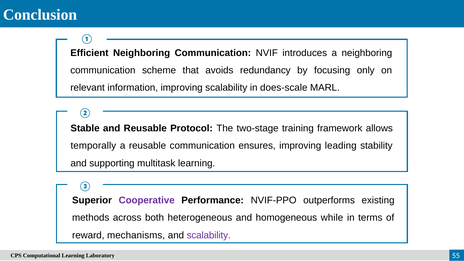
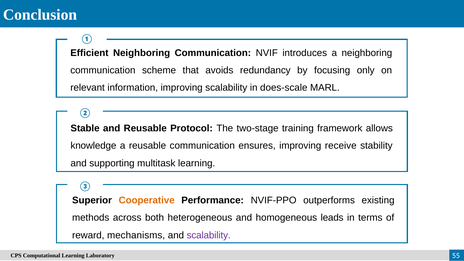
temporally: temporally -> knowledge (93, 146)
leading: leading -> receive (341, 146)
Cooperative colour: purple -> orange (147, 200)
while: while -> leads (332, 218)
